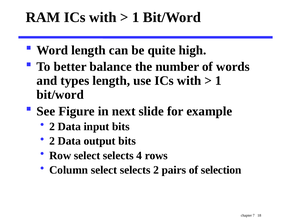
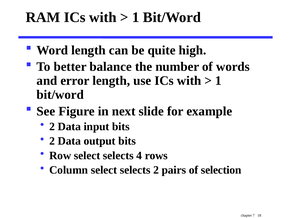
types: types -> error (75, 80)
